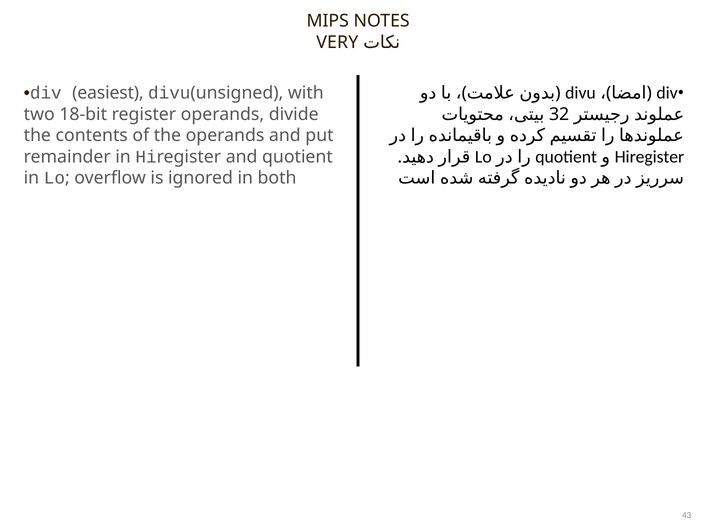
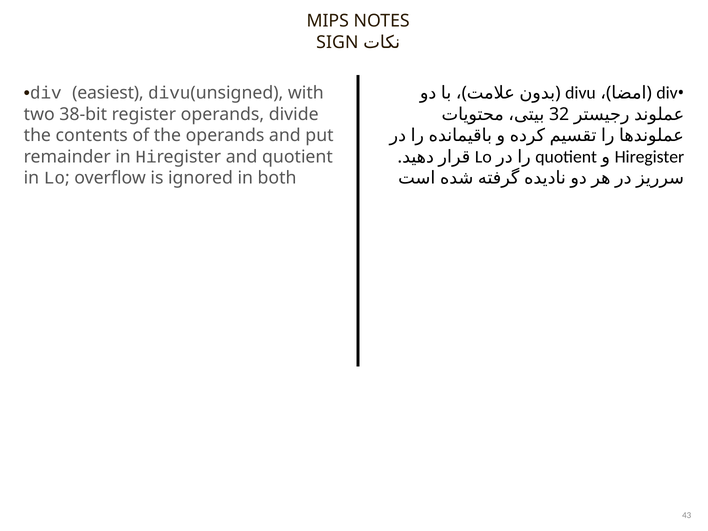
VERY: VERY -> SIGN (337, 42)
18-bit: 18-bit -> 38-bit (83, 114)
